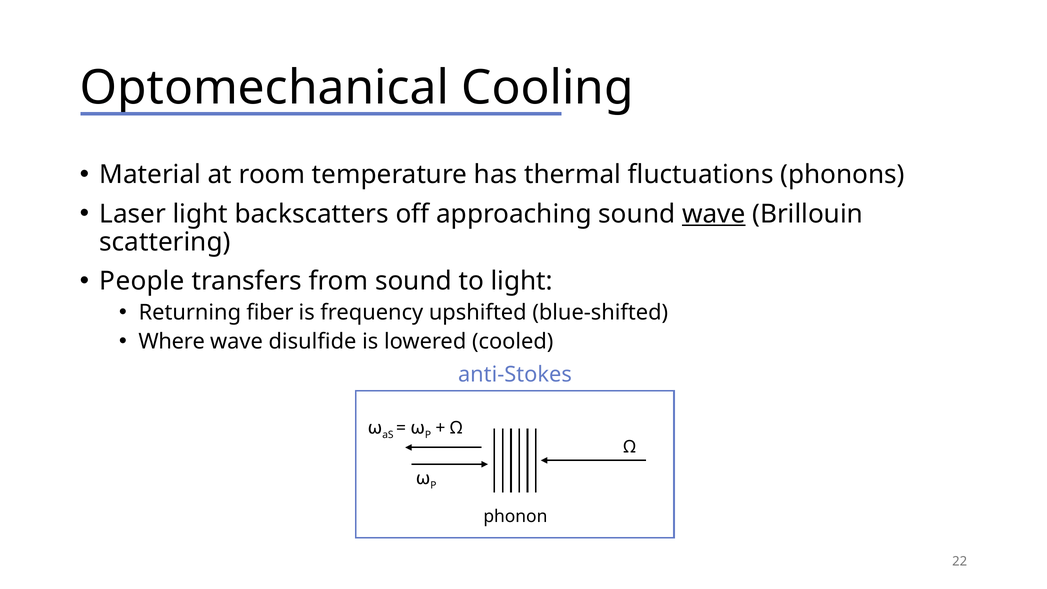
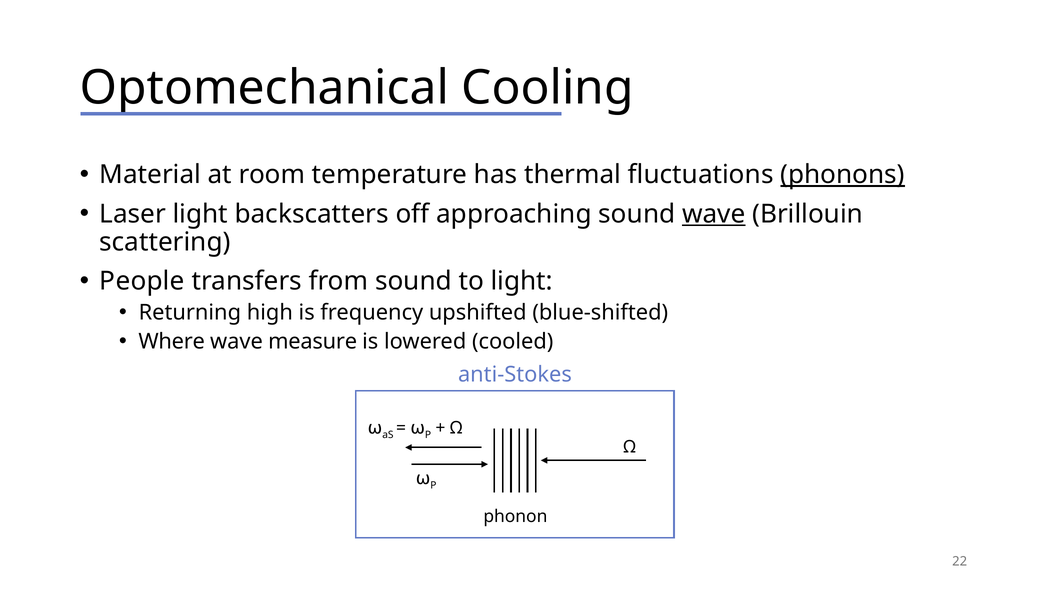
phonons underline: none -> present (843, 175)
fiber: fiber -> high (270, 313)
disulfide: disulfide -> measure (313, 342)
